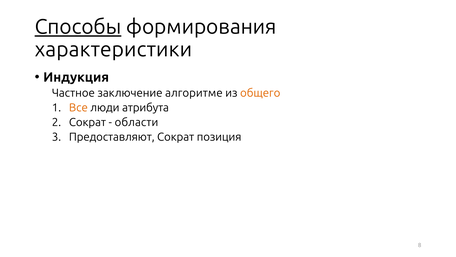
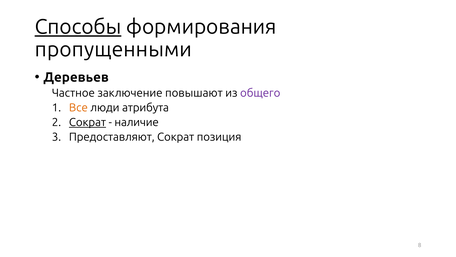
характеристики: характеристики -> пропущенными (113, 50)
Индукция: Индукция -> Деревьев (76, 77)
алгоритме: алгоритме -> повышают (194, 93)
общего colour: orange -> purple (260, 93)
Сократ underline: none -> present (88, 122)
области: области -> наличие (137, 122)
